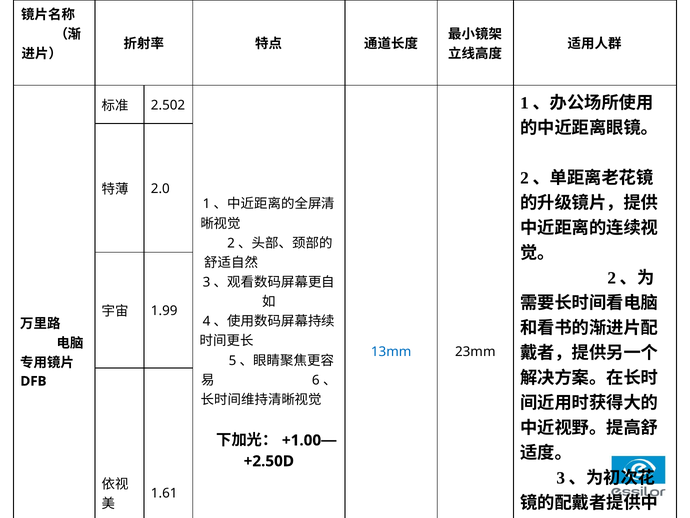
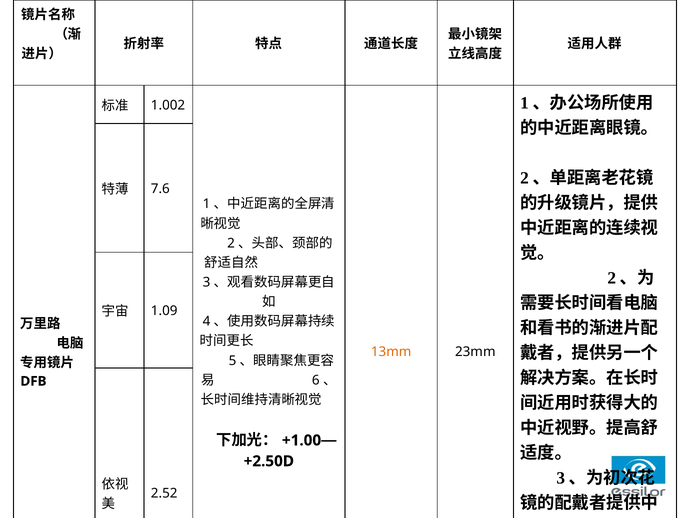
2.502: 2.502 -> 1.002 (168, 105)
2.0: 2.0 -> 7.6 (160, 188)
1.99: 1.99 -> 1.09 (164, 311)
13mm colour: blue -> orange (391, 352)
1.61: 1.61 -> 2.52 (164, 493)
